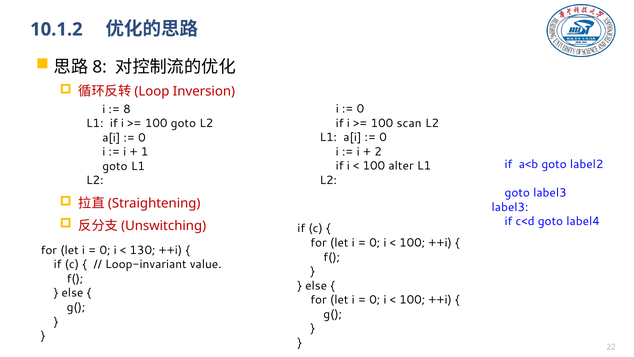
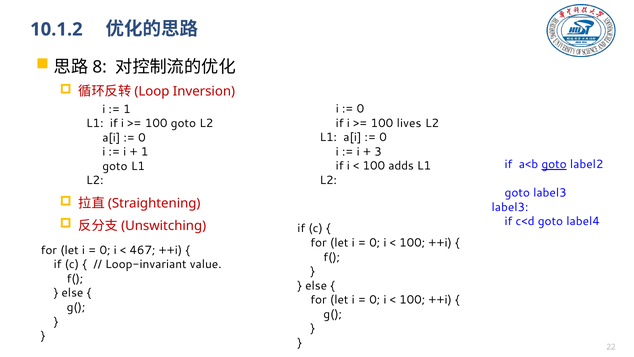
8: 8 -> 1 (127, 109)
scan: scan -> lives (409, 123)
2: 2 -> 3 (378, 152)
goto underline: none -> present (554, 164)
alter: alter -> adds (401, 166)
130: 130 -> 467 (142, 250)
